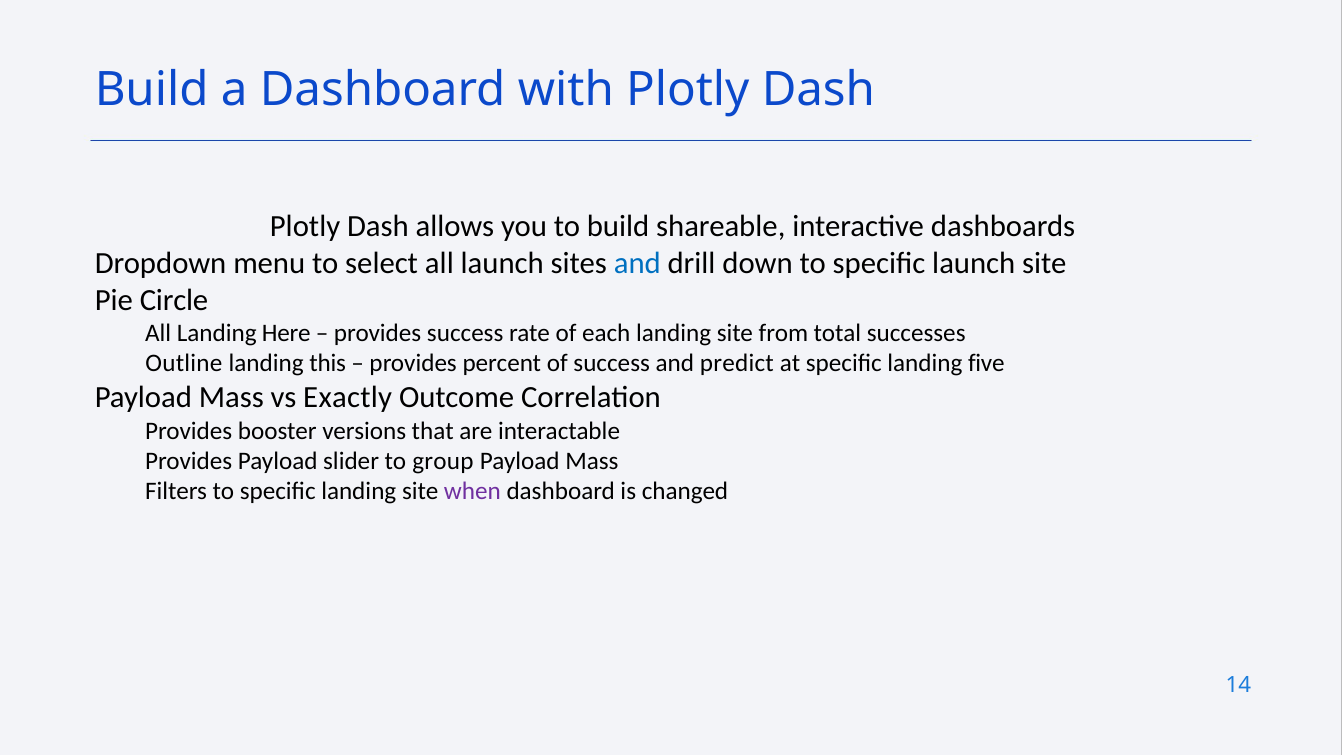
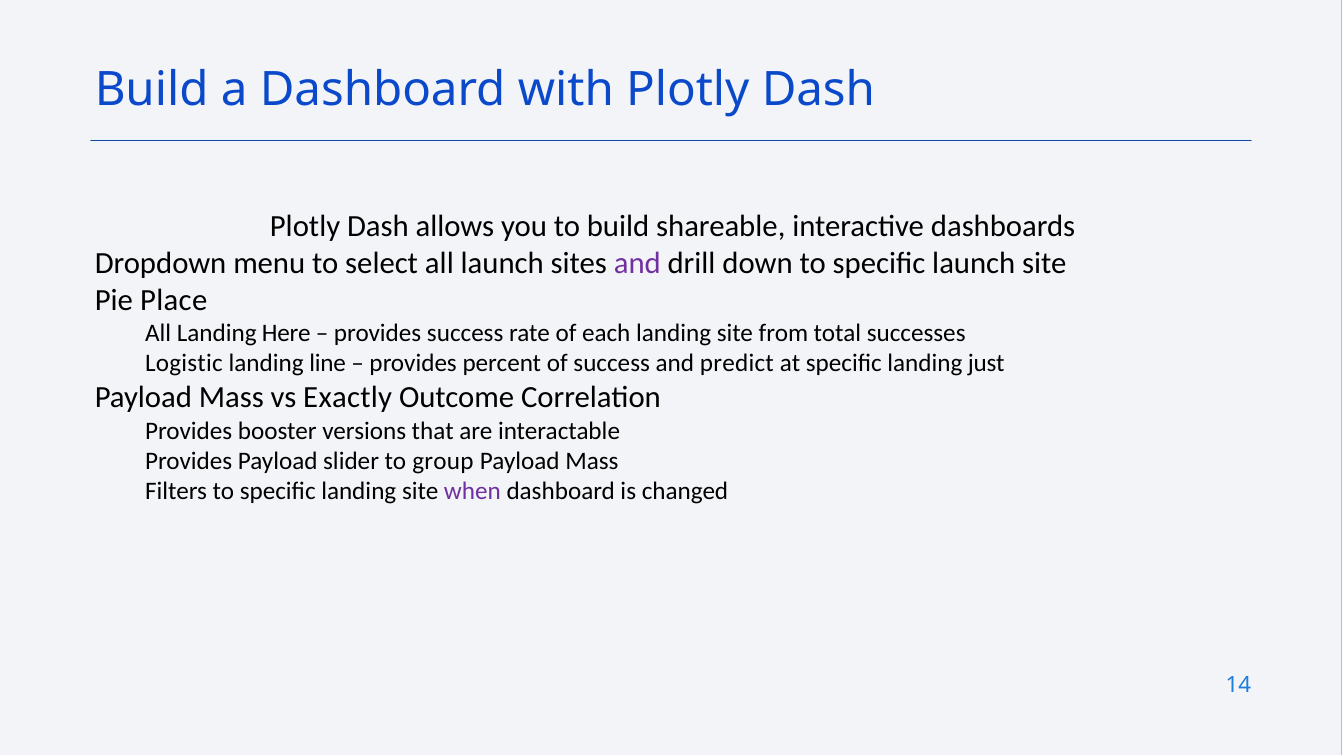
and colour: blue -> purple (637, 263)
Circle: Circle -> Place (174, 300)
Outline: Outline -> Logistic (184, 364)
this: this -> line (328, 364)
five: five -> just (986, 364)
